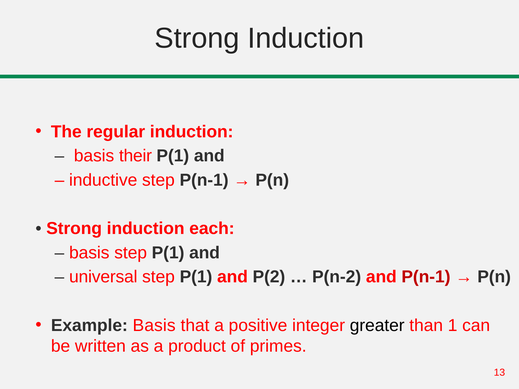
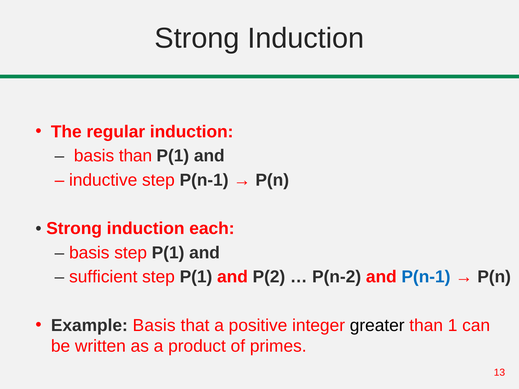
basis their: their -> than (135, 156)
universal: universal -> sufficient (103, 277)
P(n-1 colour: red -> blue (426, 277)
